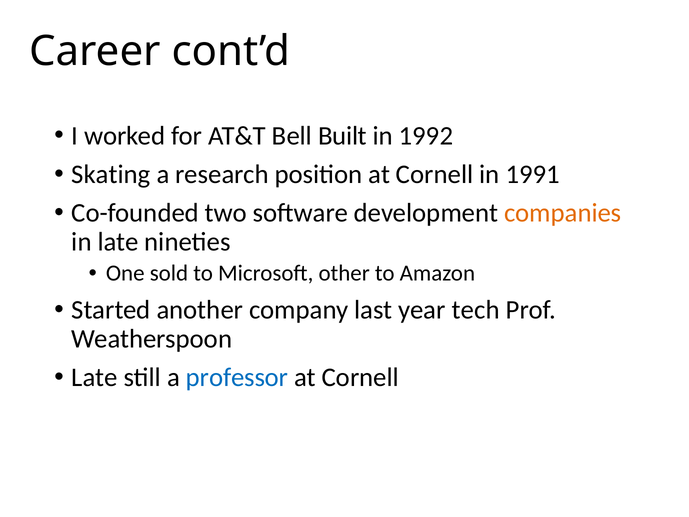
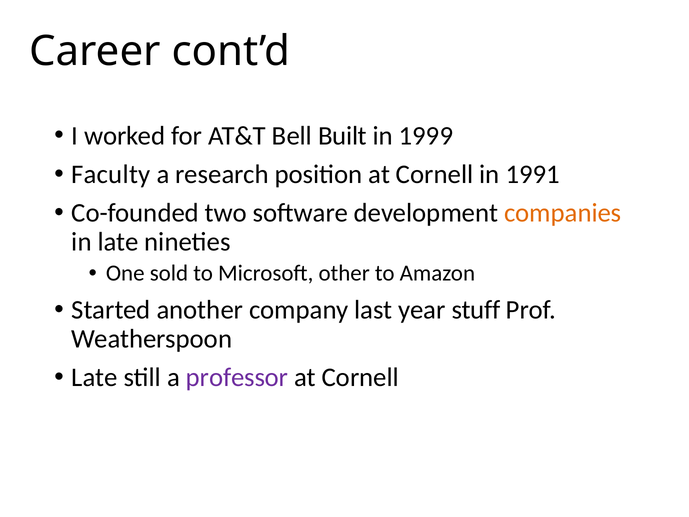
1992: 1992 -> 1999 (426, 136)
Skating: Skating -> Faculty (111, 174)
tech: tech -> stuff (476, 310)
professor colour: blue -> purple (237, 377)
